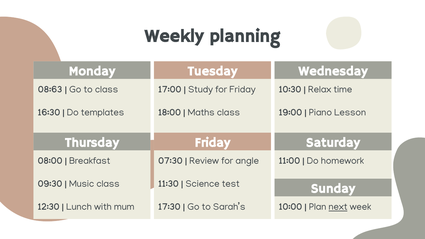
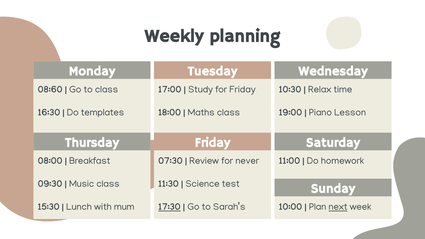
08:63: 08:63 -> 08:60 (50, 89)
angle: angle -> never (247, 161)
12:30: 12:30 -> 15:30 (49, 207)
17:30 underline: none -> present (169, 207)
